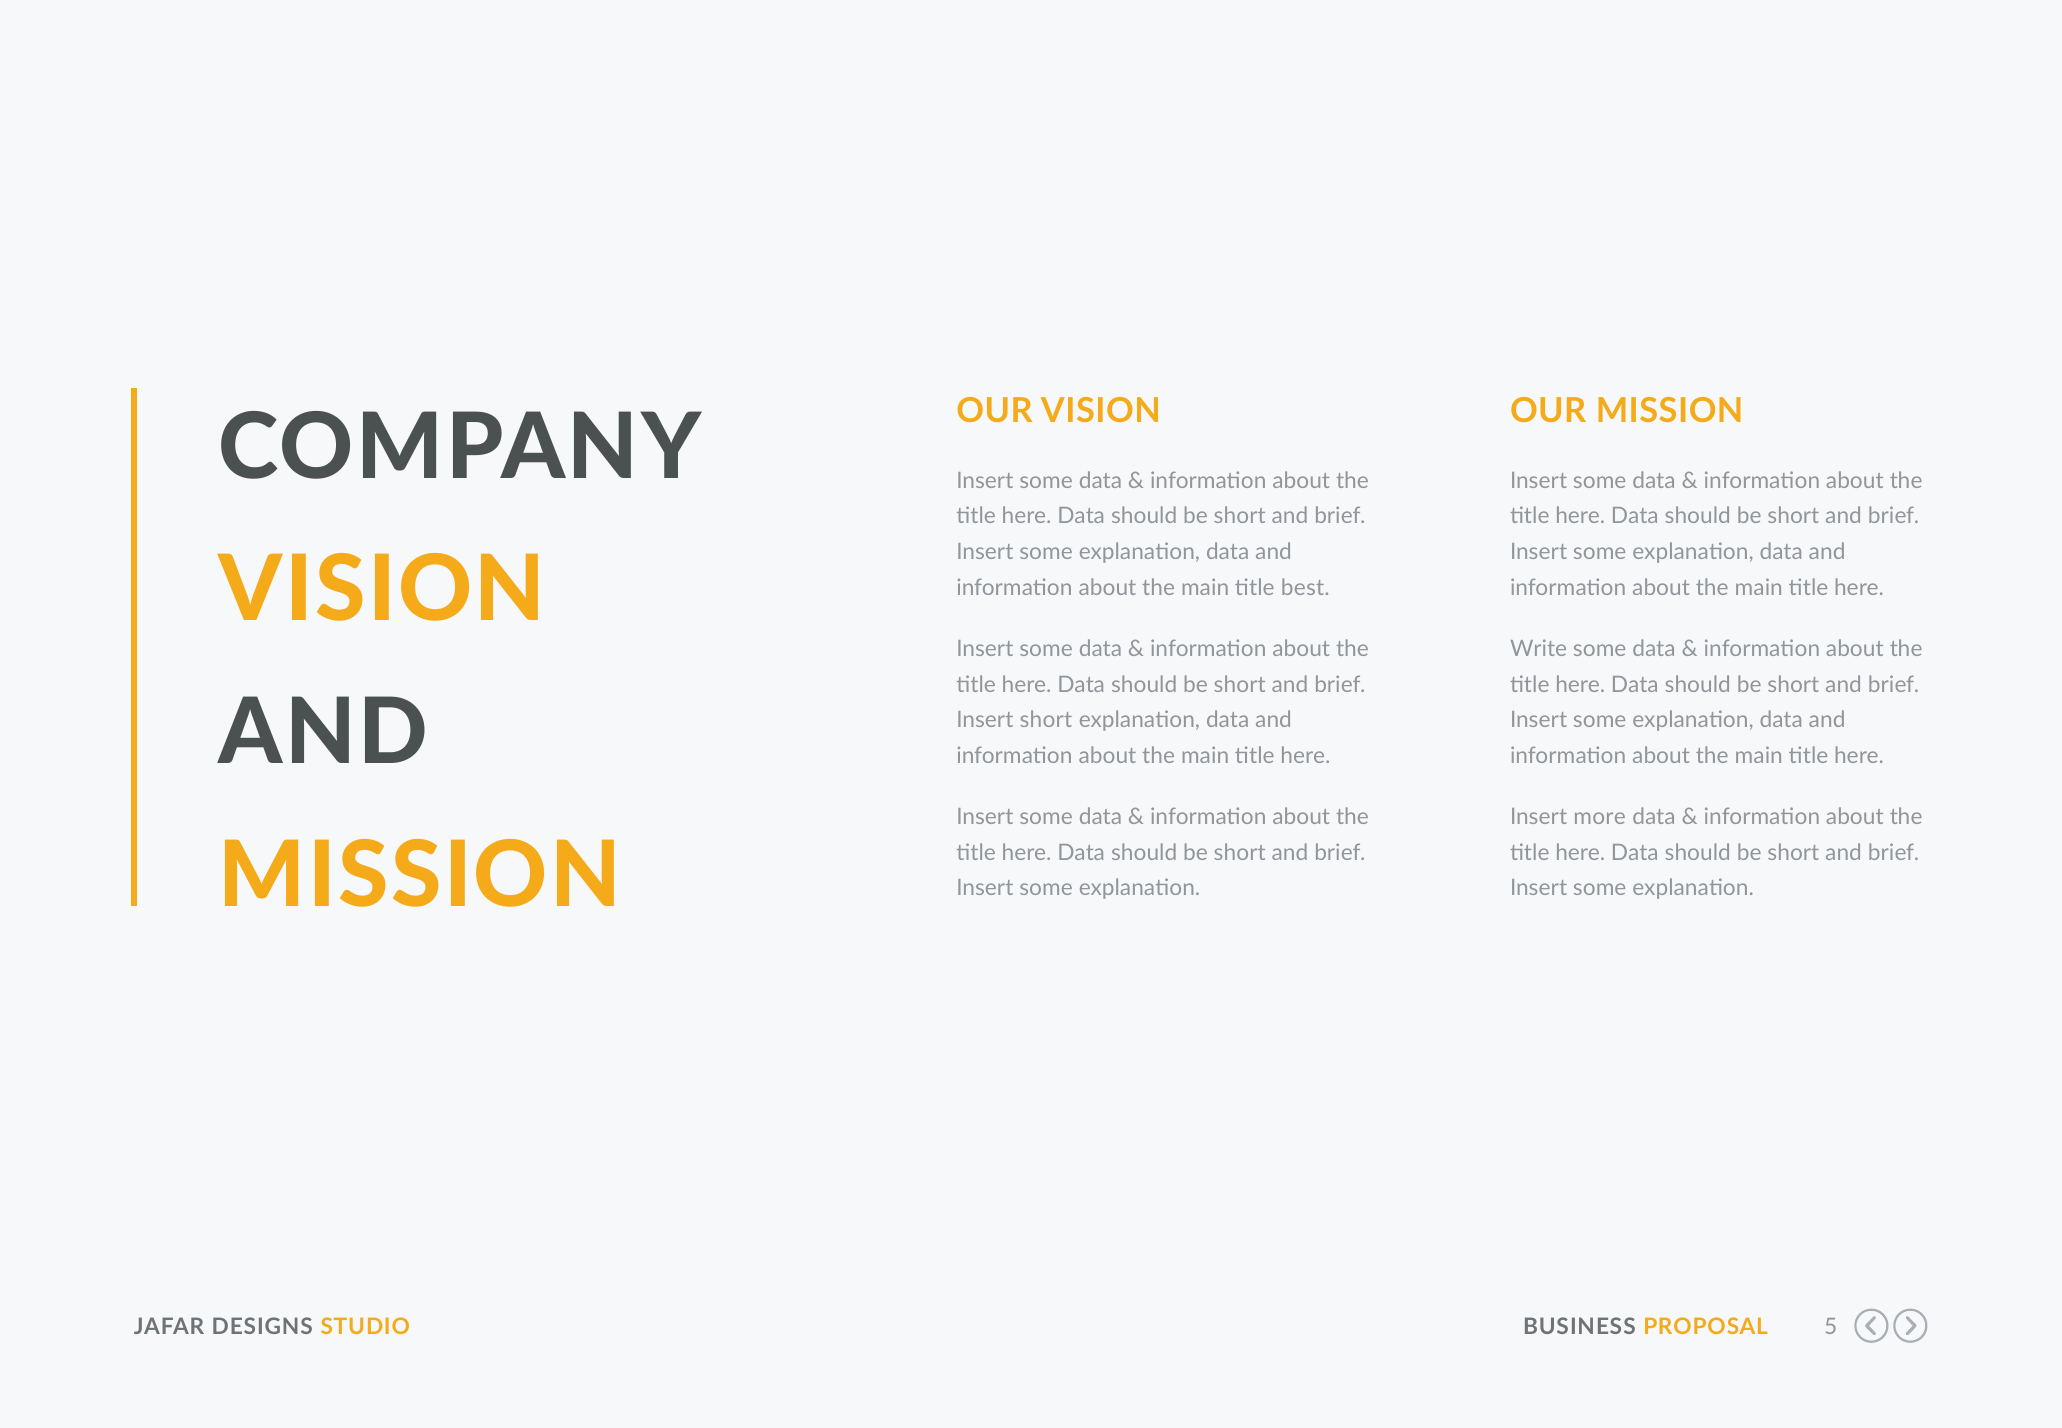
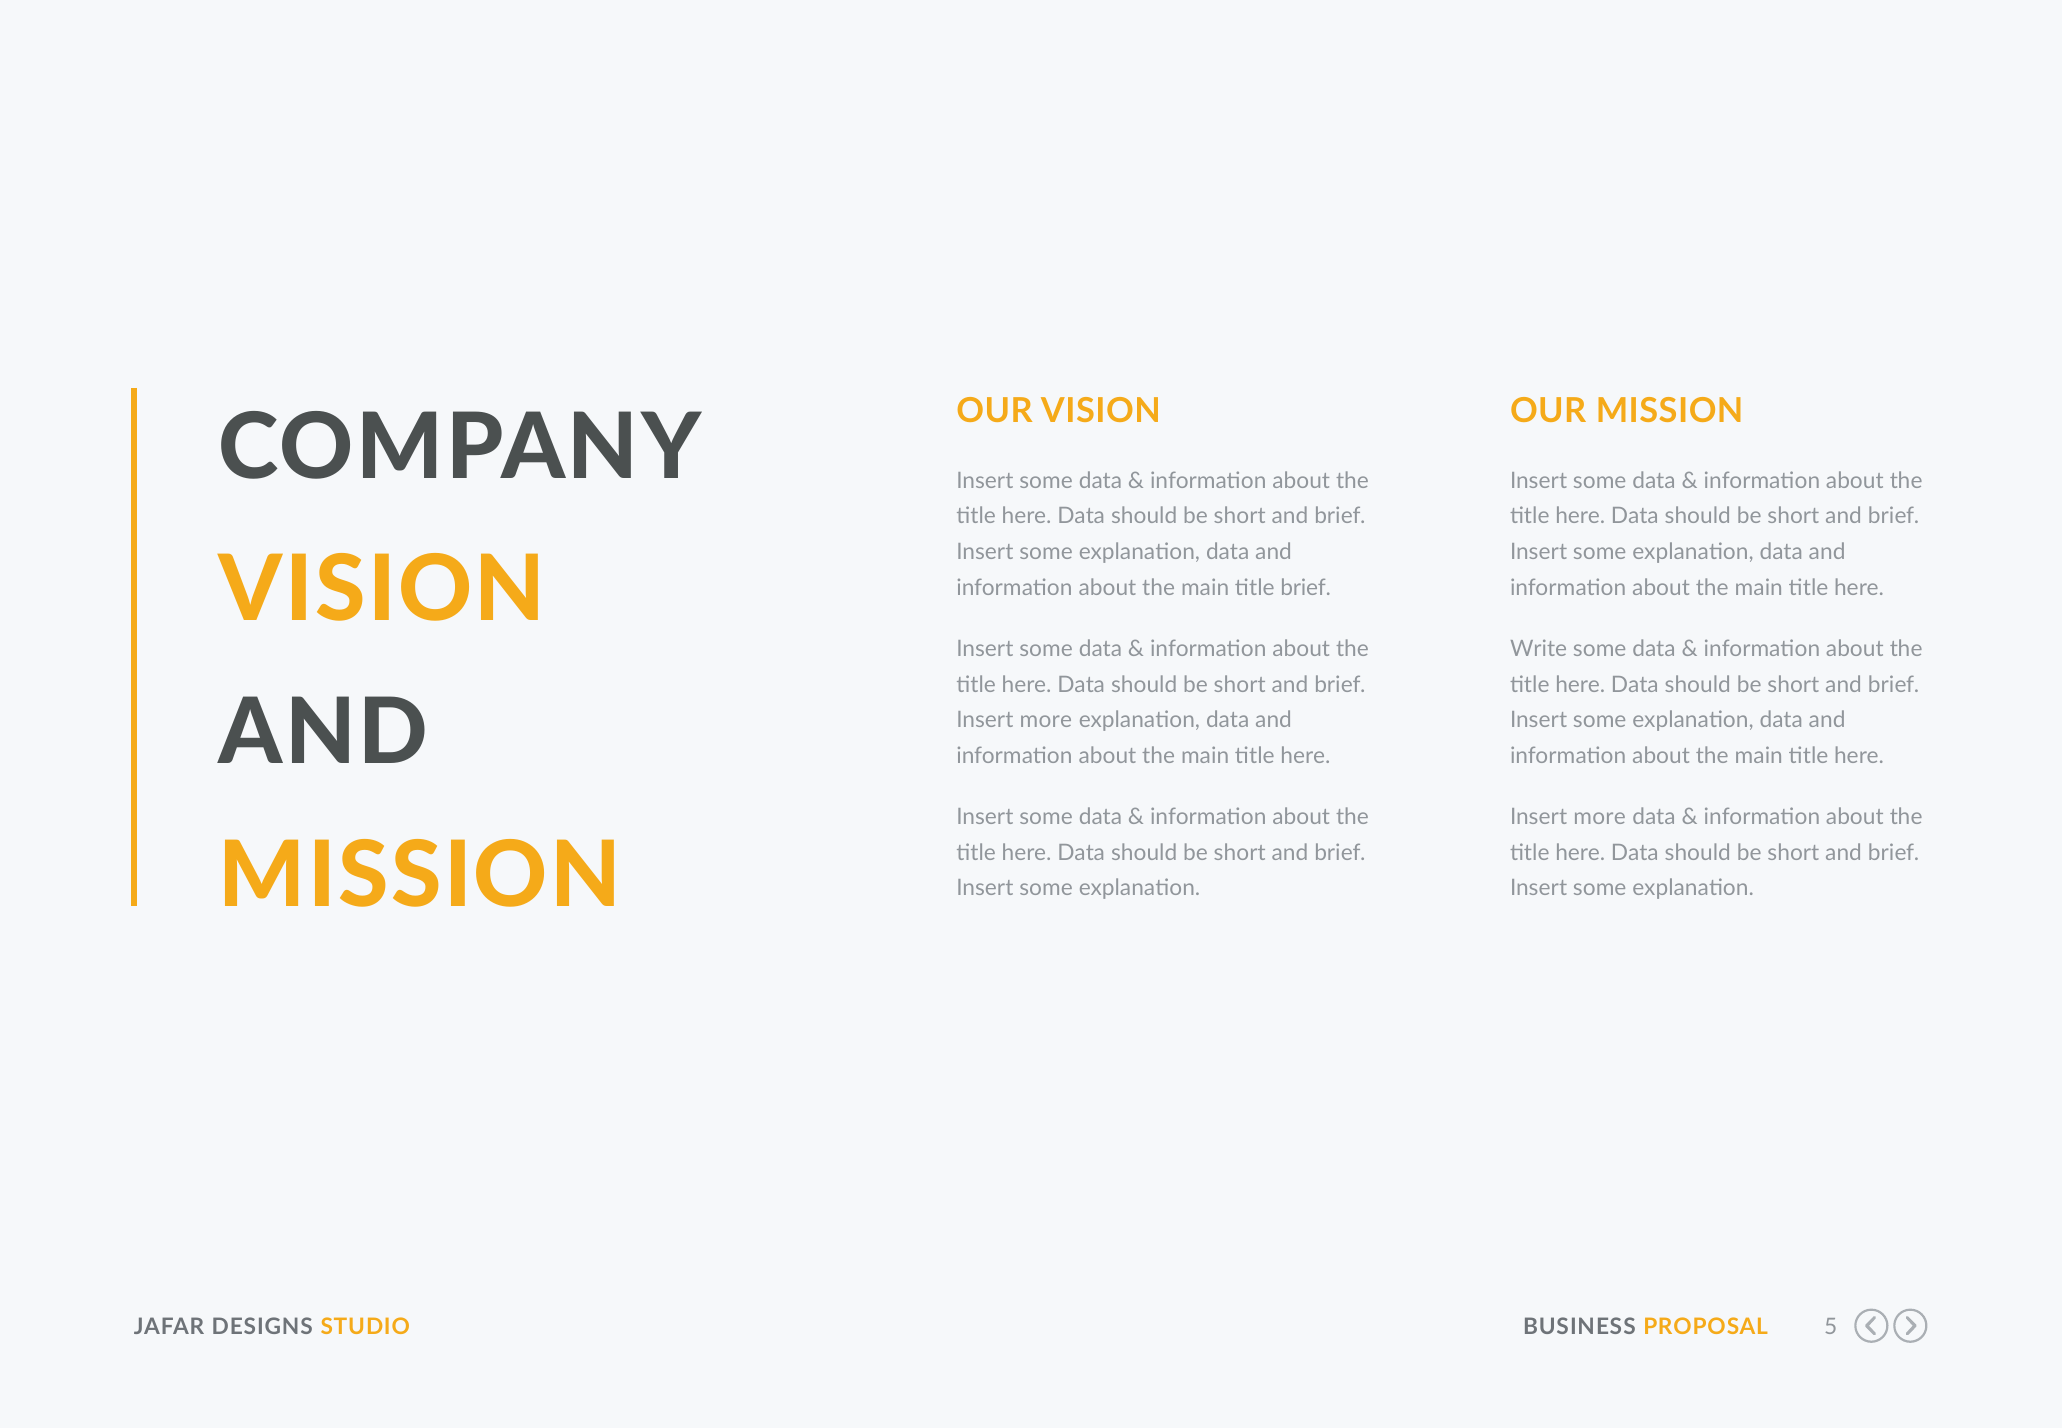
title best: best -> brief (1306, 587)
short: short -> more (1046, 720)
